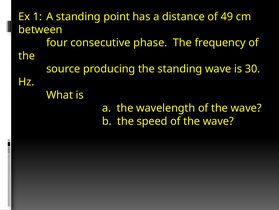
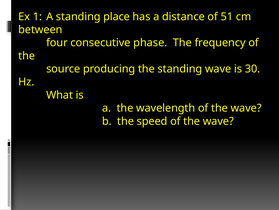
point: point -> place (117, 17)
49: 49 -> 51 (227, 17)
